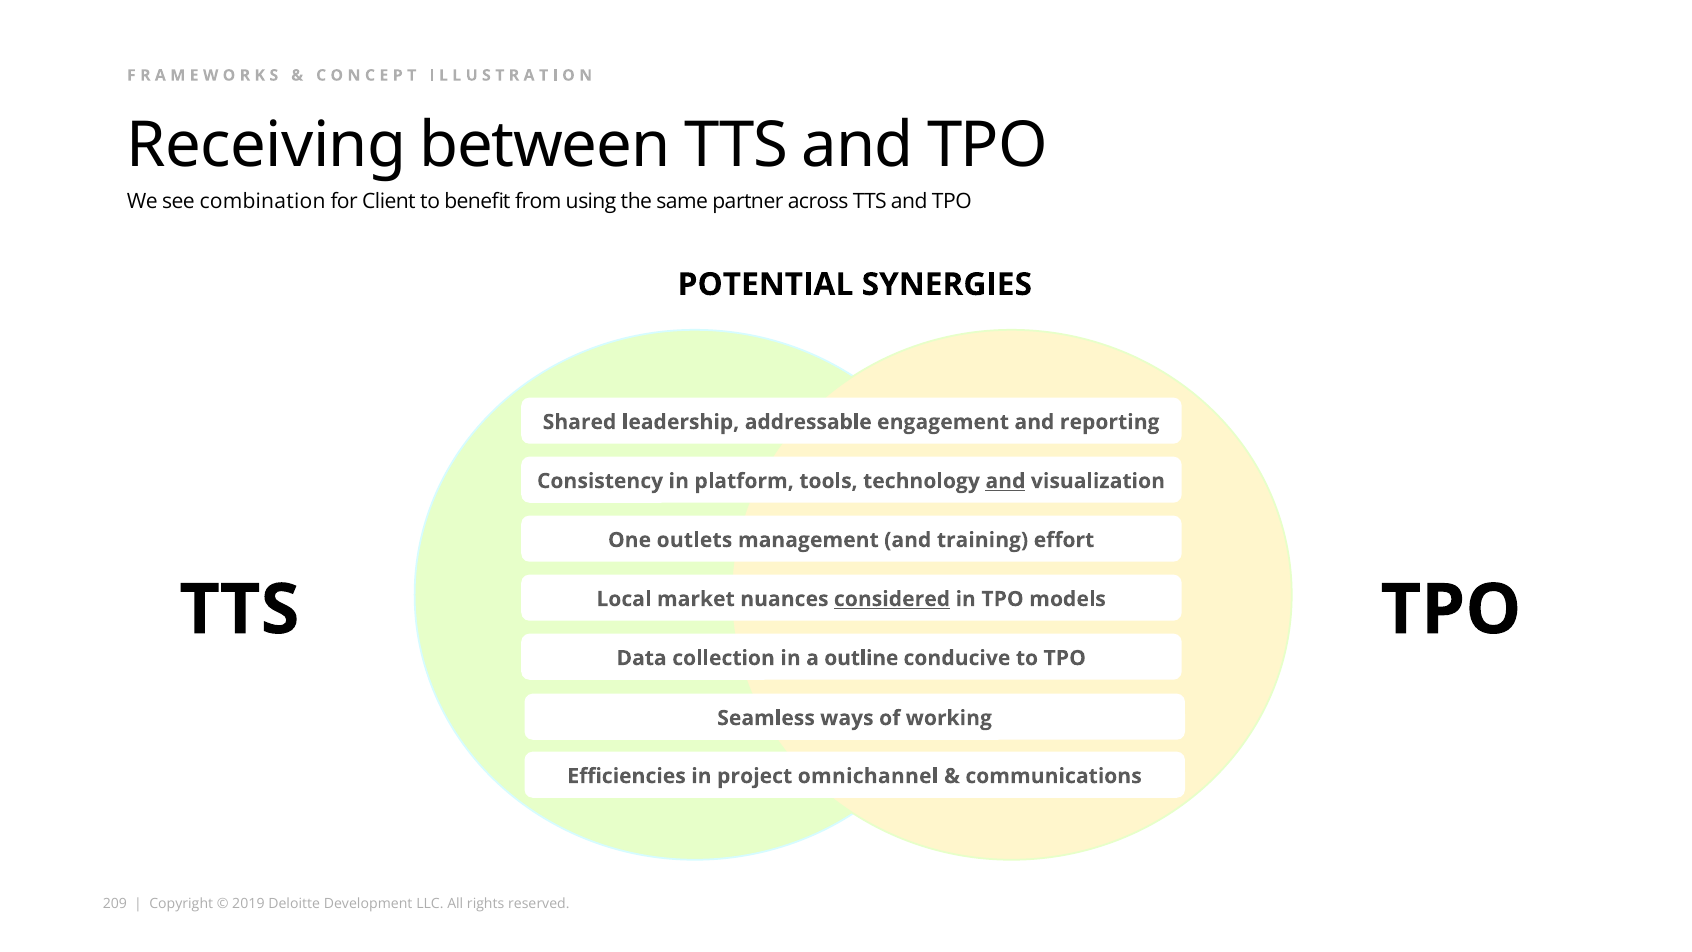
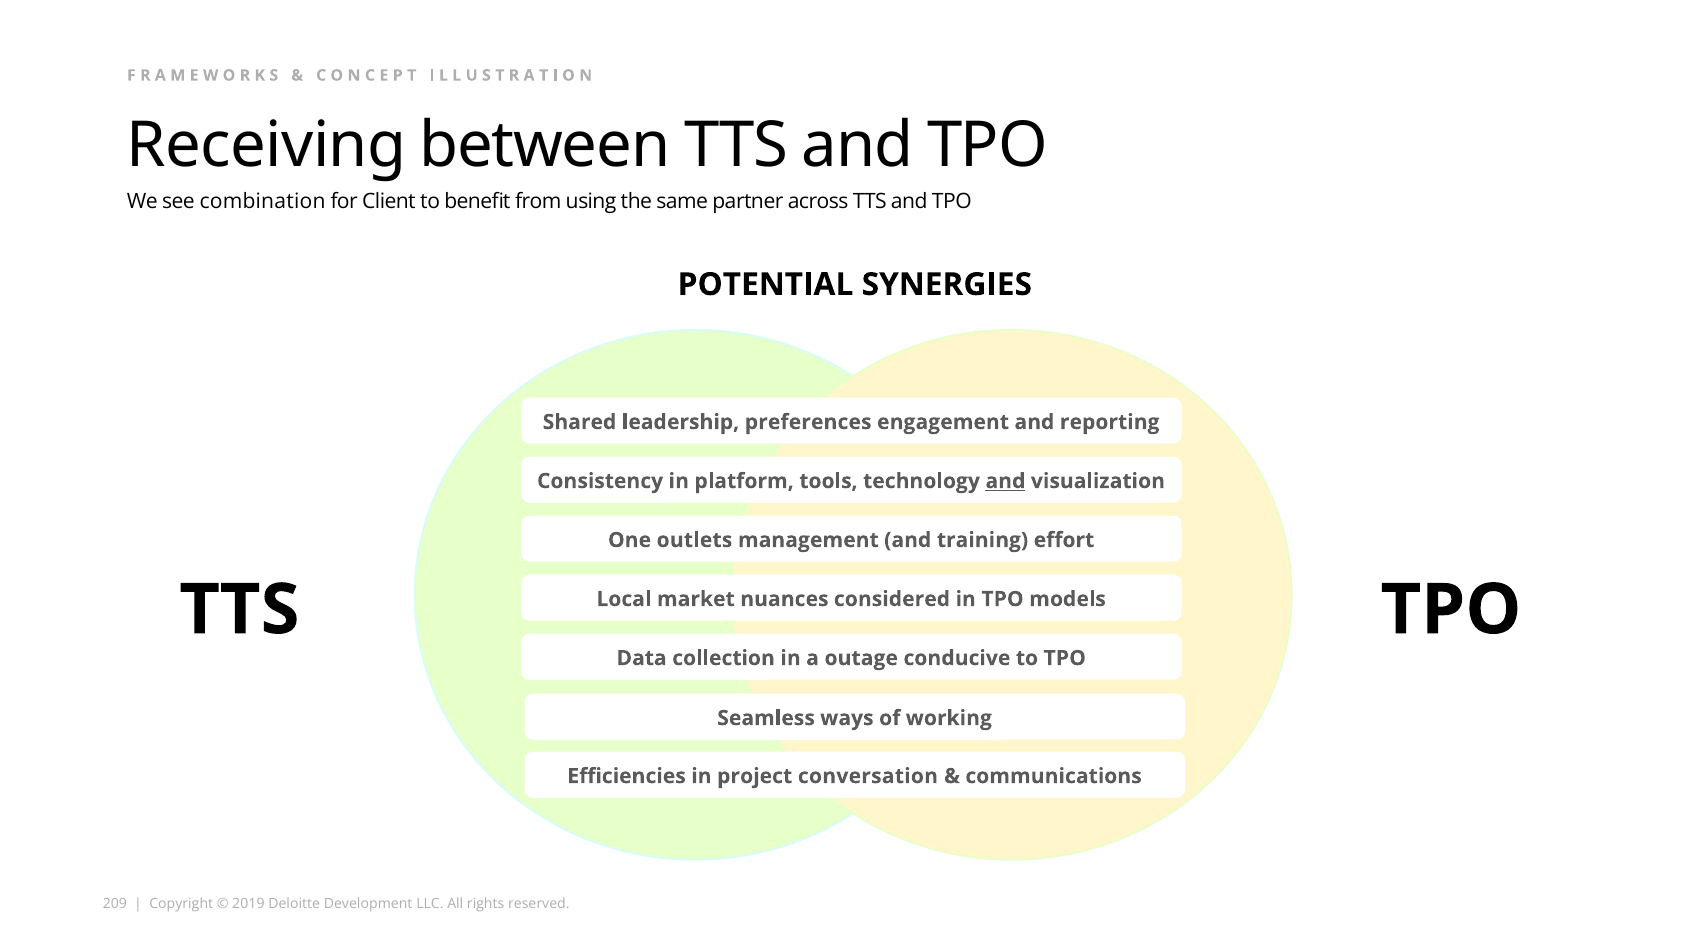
addressable: addressable -> preferences (808, 422)
considered underline: present -> none (892, 599)
outline: outline -> outage (861, 658)
omnichannel: omnichannel -> conversation (868, 776)
